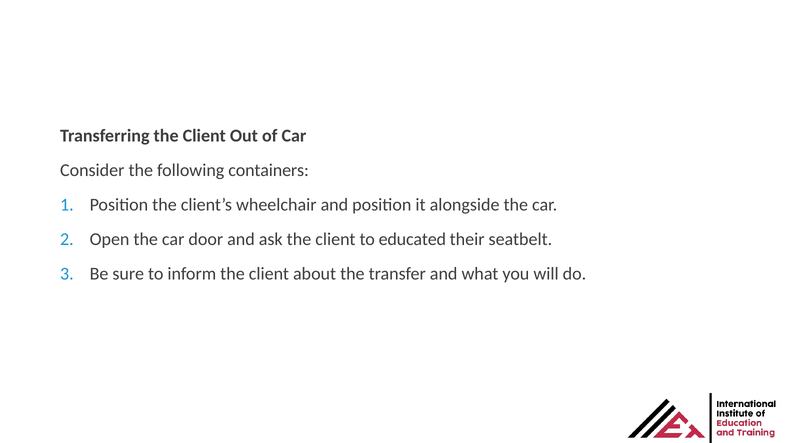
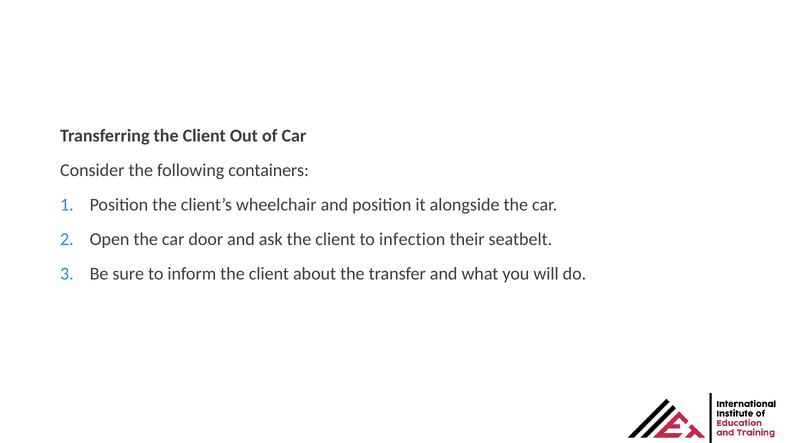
educated: educated -> infection (412, 240)
